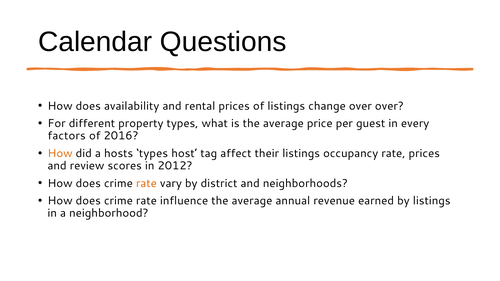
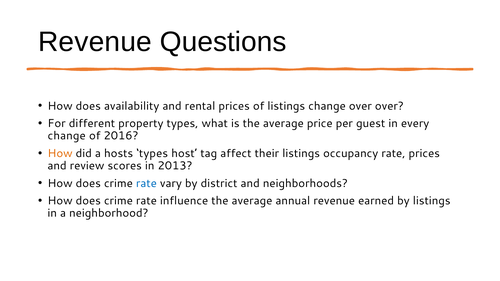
Calendar: Calendar -> Revenue (95, 42)
factors: factors -> change (67, 136)
2012: 2012 -> 2013 (175, 166)
rate colour: orange -> blue (146, 183)
